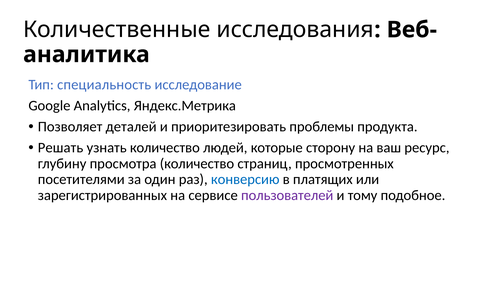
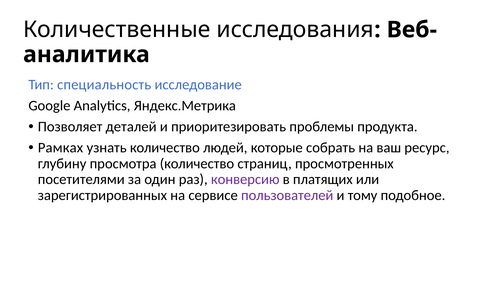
Решать: Решать -> Рамках (61, 148)
сторону: сторону -> собрать (331, 148)
конверсию colour: blue -> purple (245, 179)
